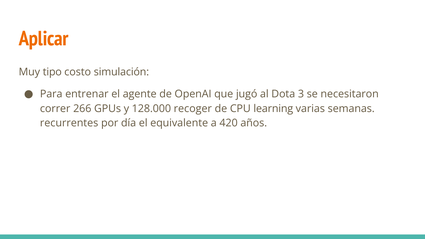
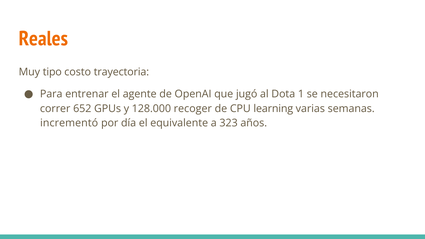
Aplicar: Aplicar -> Reales (43, 39)
simulación: simulación -> trayectoria (121, 72)
3: 3 -> 1 (301, 94)
266: 266 -> 652 (82, 109)
recurrentes: recurrentes -> incrementó (69, 123)
420: 420 -> 323 (229, 123)
